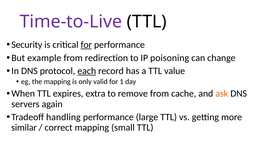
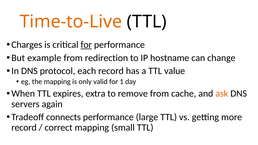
Time-to-Live colour: purple -> orange (71, 22)
Security: Security -> Charges (27, 45)
poisoning: poisoning -> hostname (170, 58)
each underline: present -> none (87, 71)
handling: handling -> connects (63, 117)
similar: similar -> record (24, 128)
